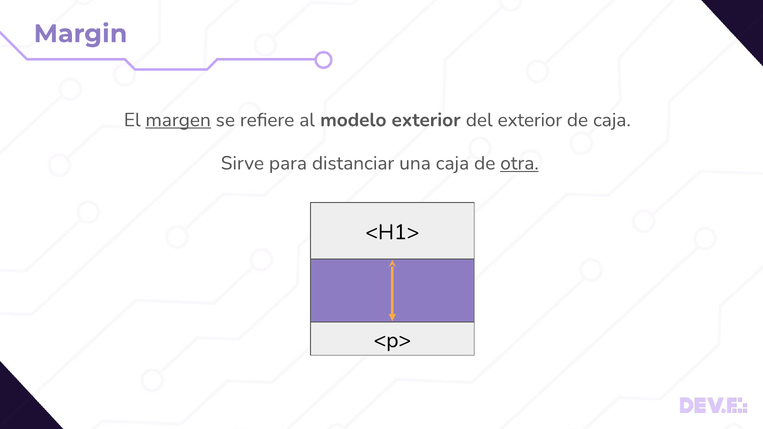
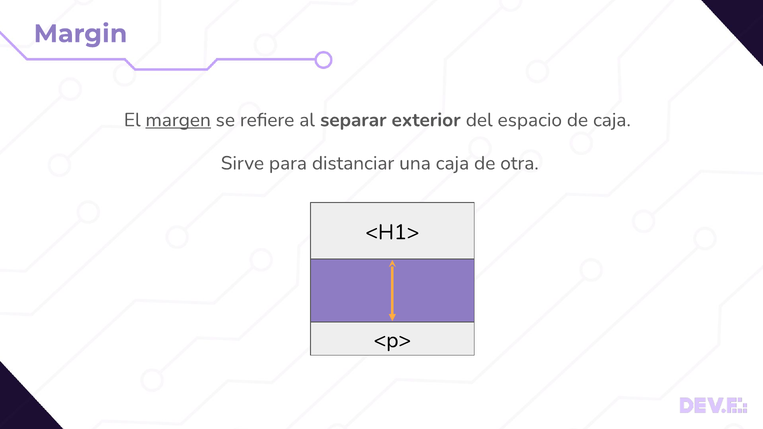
modelo: modelo -> separar (353, 120)
del exterior: exterior -> espacio (530, 120)
otra underline: present -> none (519, 163)
